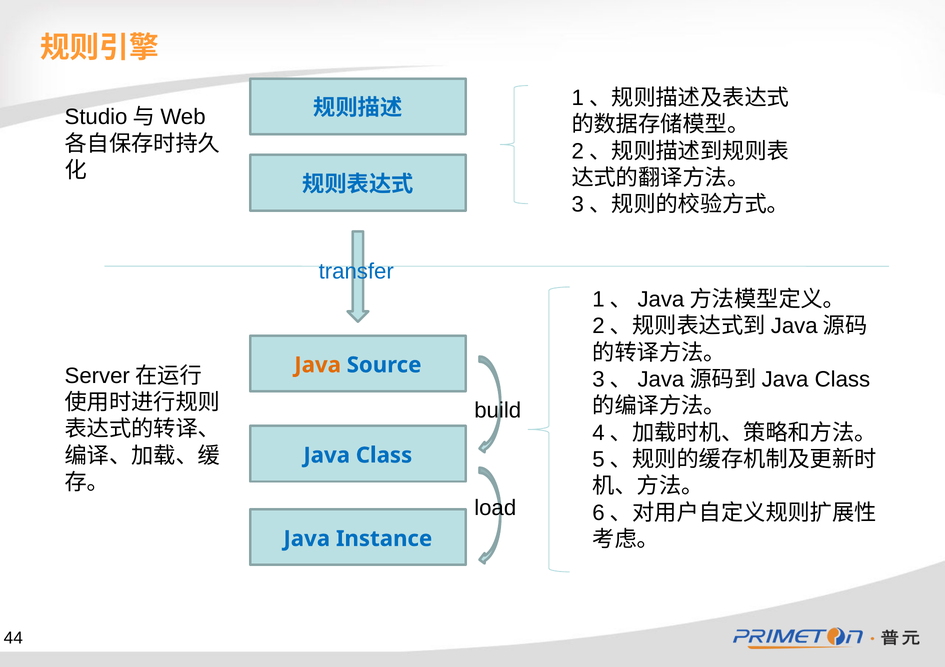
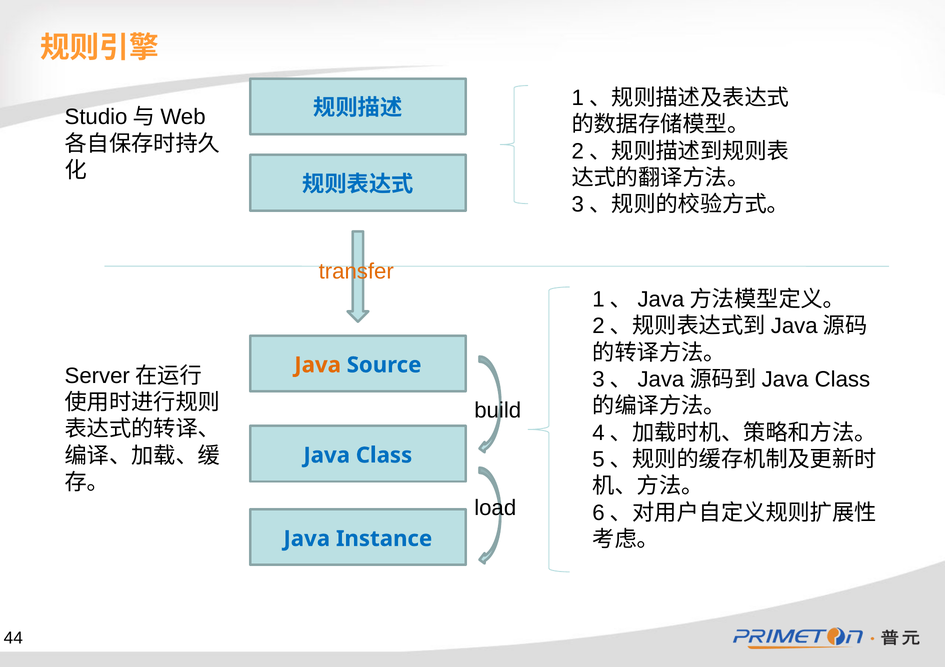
transfer colour: blue -> orange (356, 271)
